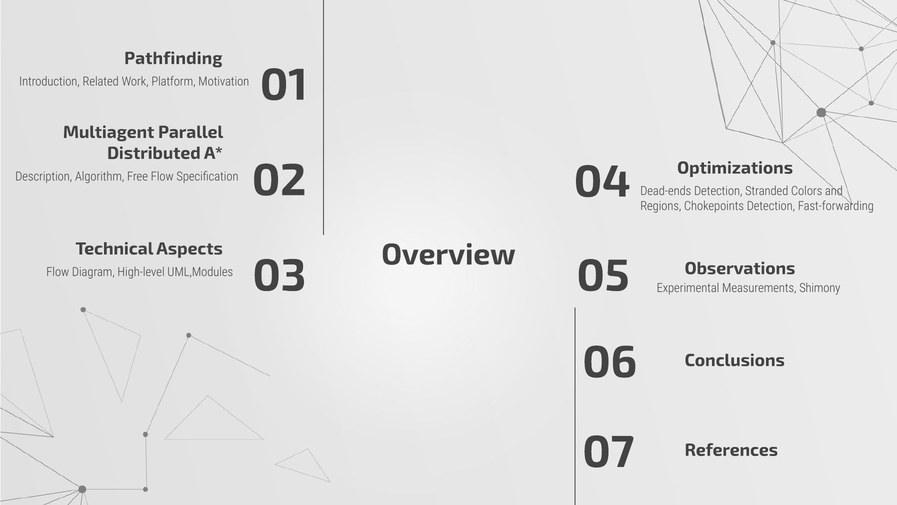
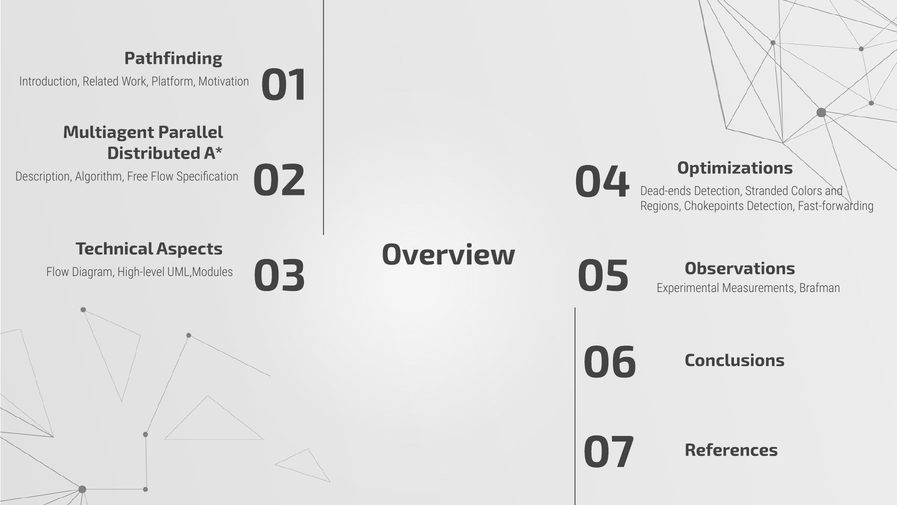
Shimony: Shimony -> Brafman (820, 288)
